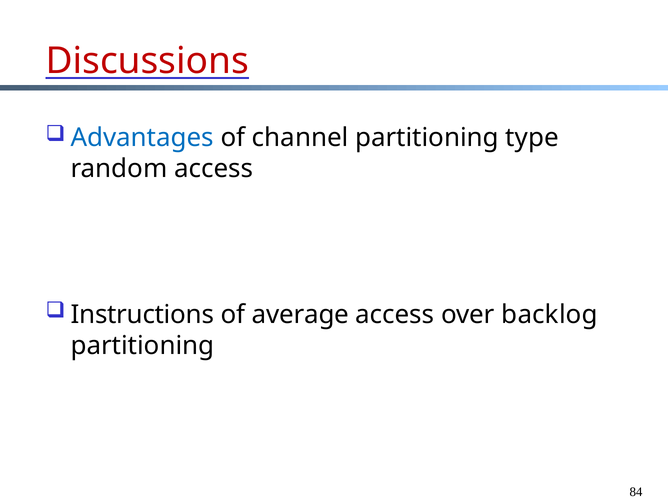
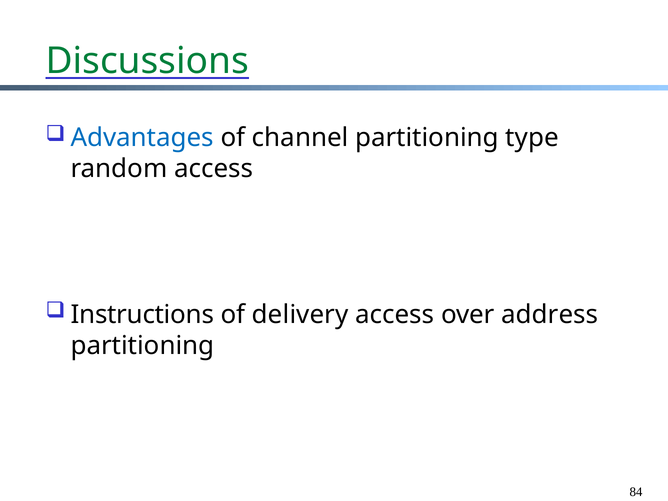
Discussions colour: red -> green (147, 61)
average: average -> delivery (300, 314)
backlog: backlog -> address (550, 314)
